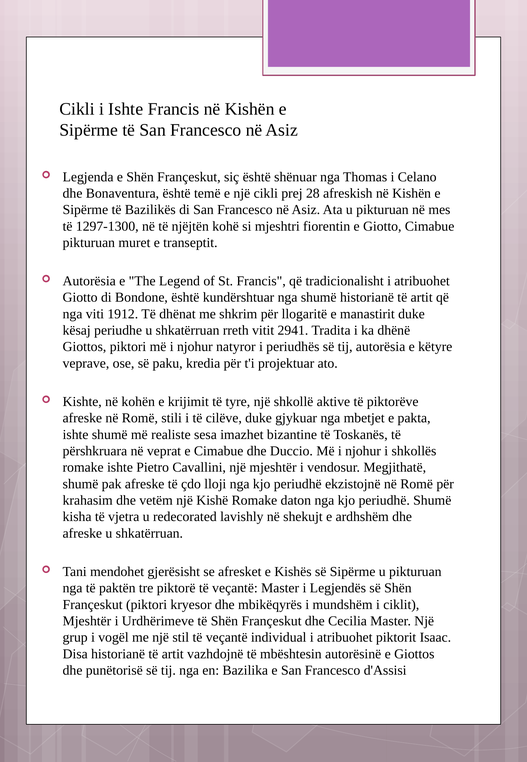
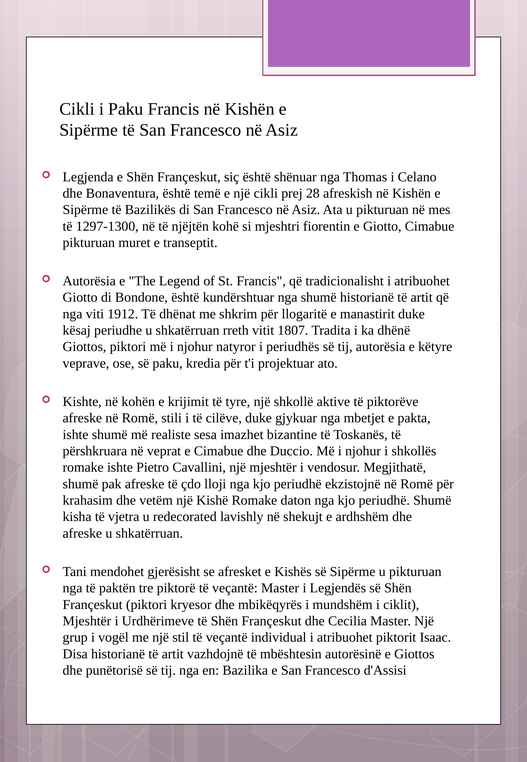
i Ishte: Ishte -> Paku (126, 109)
2941: 2941 -> 1807 (293, 330)
